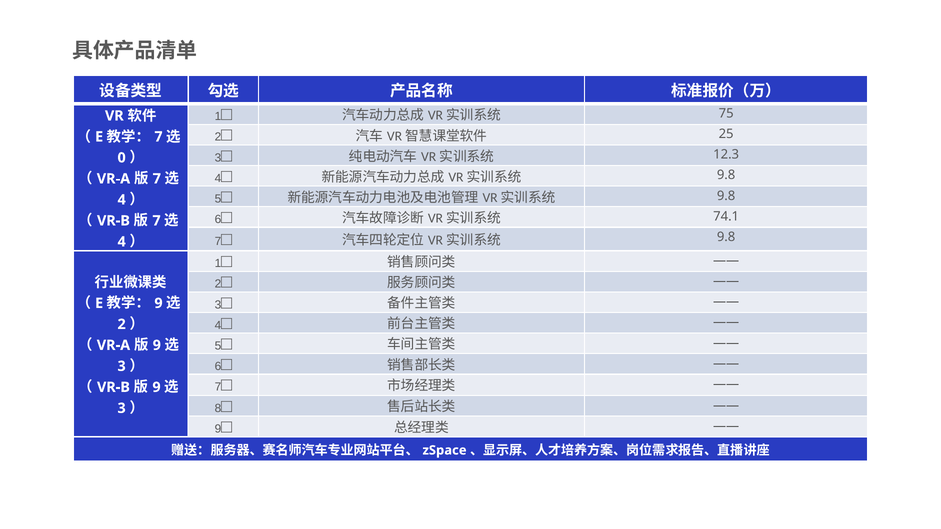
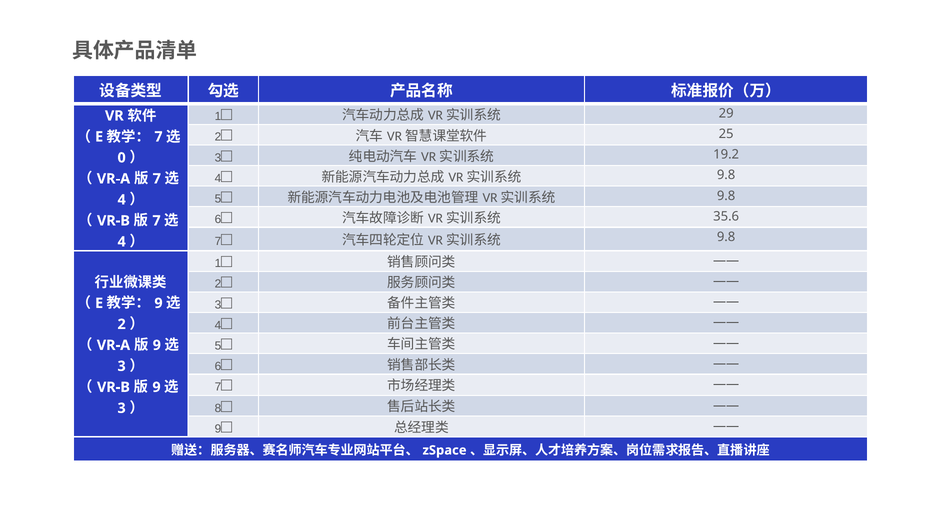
75: 75 -> 29 (726, 113)
12.3: 12.3 -> 19.2 (726, 155)
74.1: 74.1 -> 35.6 (726, 216)
